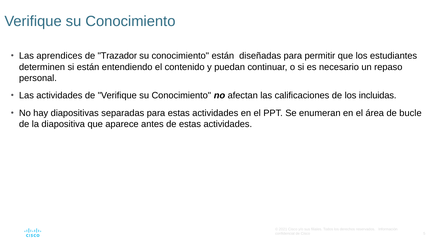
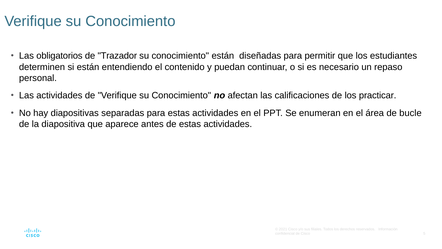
aprendices: aprendices -> obligatorios (59, 56)
incluidas: incluidas -> practicar (378, 95)
